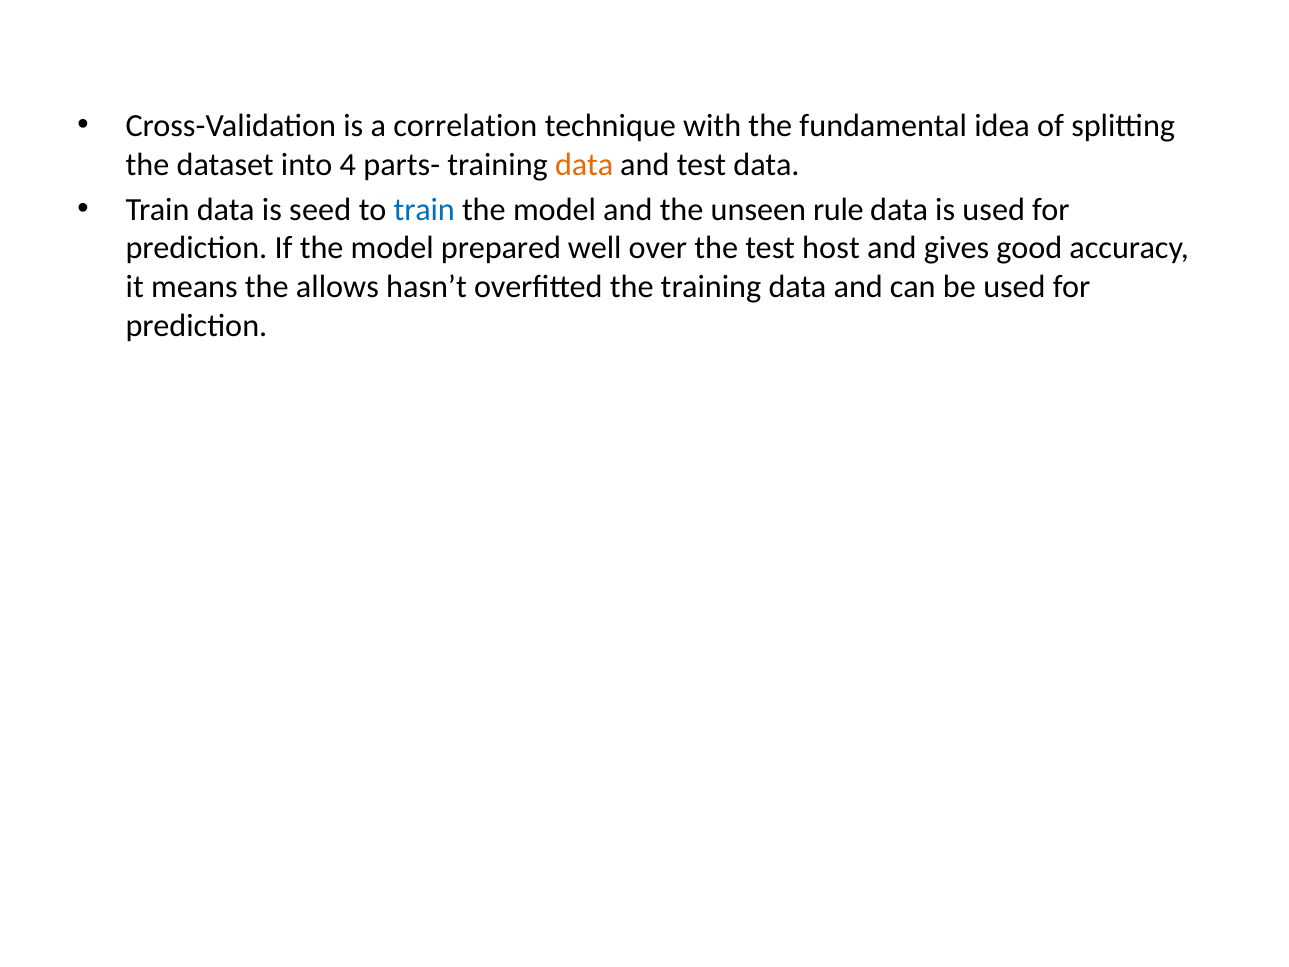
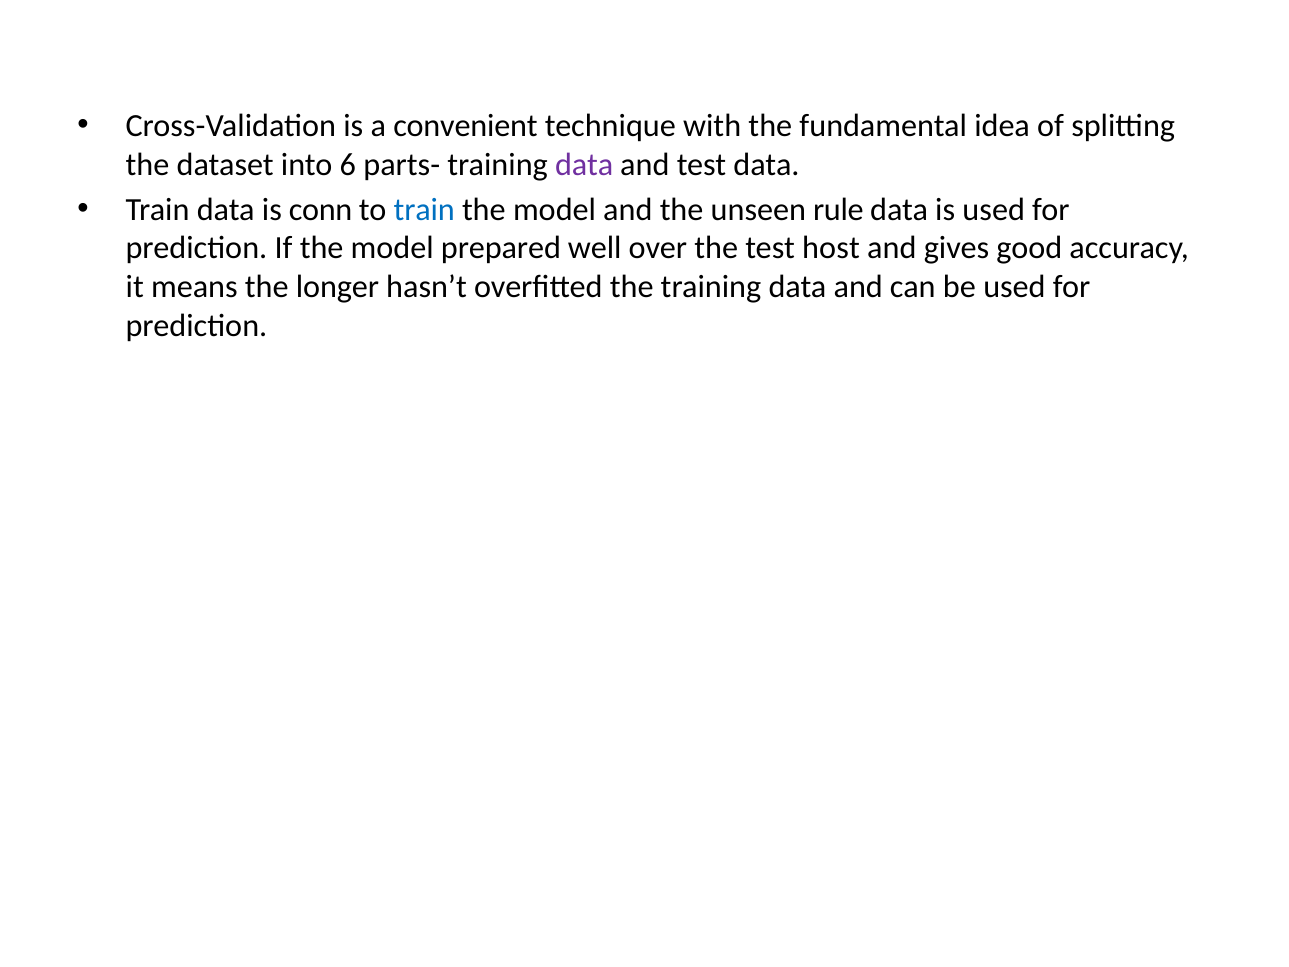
correlation: correlation -> convenient (465, 126)
4: 4 -> 6 (348, 164)
data colour: orange -> purple (584, 164)
seed: seed -> conn (321, 209)
allows: allows -> longer (337, 287)
